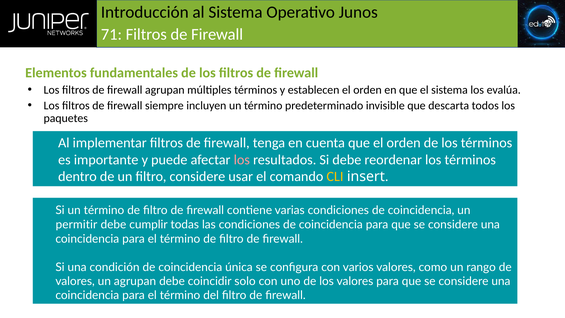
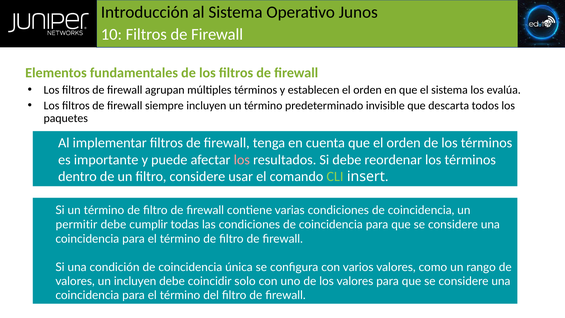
71: 71 -> 10 (111, 34)
CLI colour: yellow -> light green (335, 177)
un agrupan: agrupan -> incluyen (135, 281)
